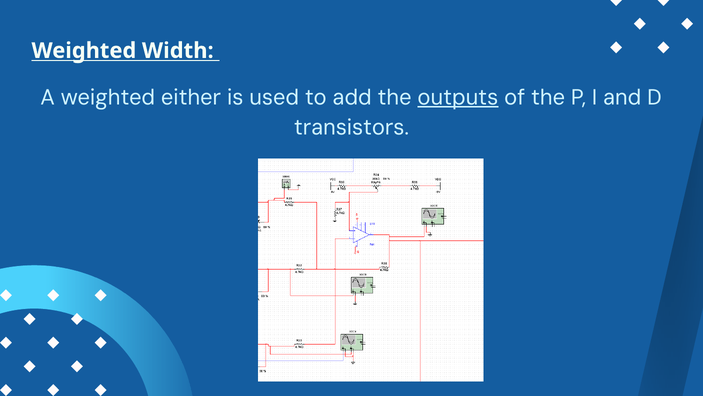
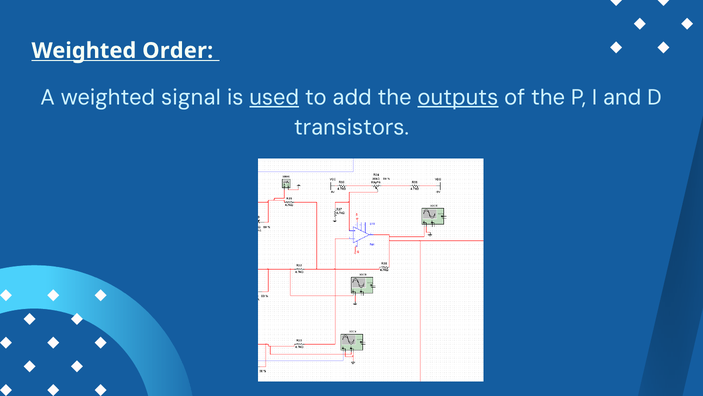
Width: Width -> Order (178, 51)
either: either -> signal (191, 97)
used underline: none -> present (274, 97)
